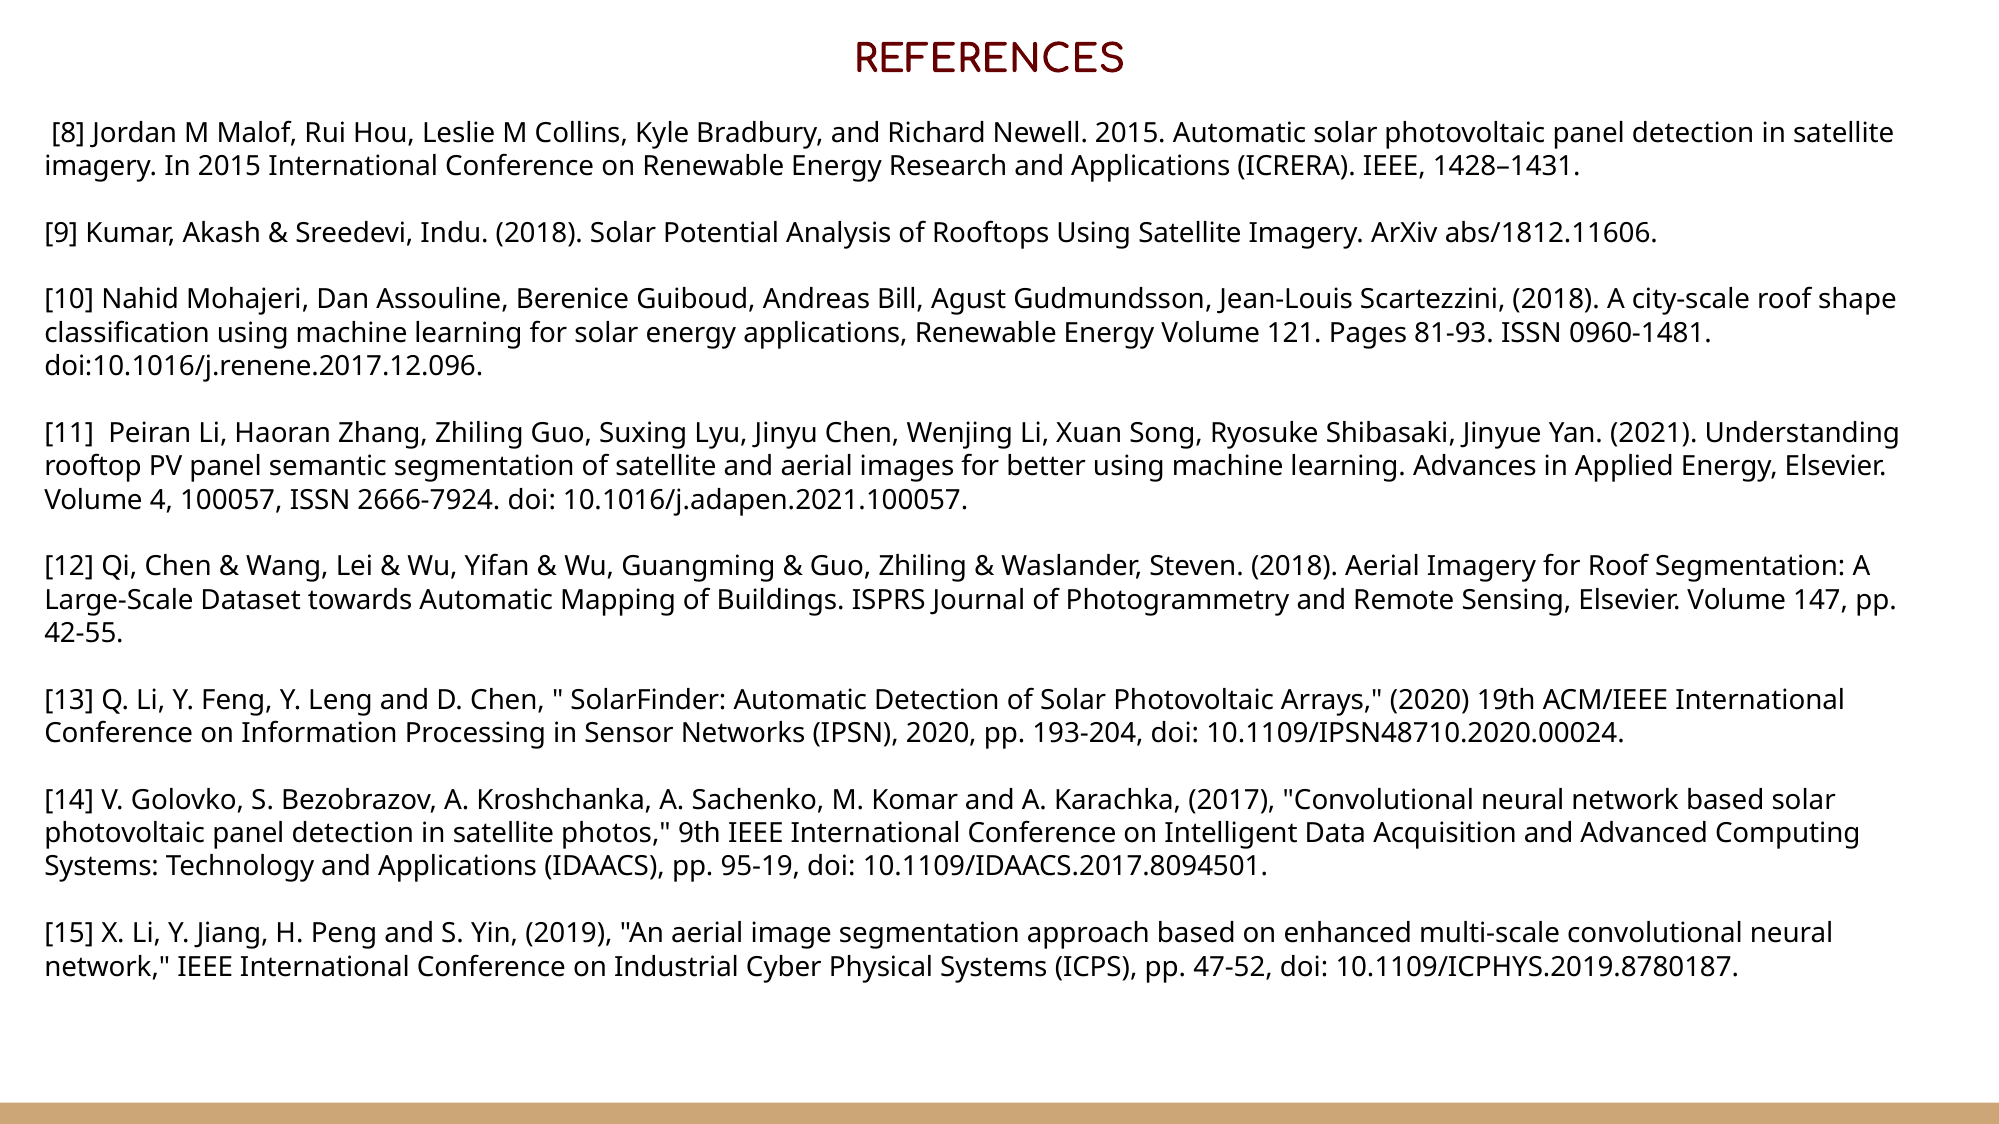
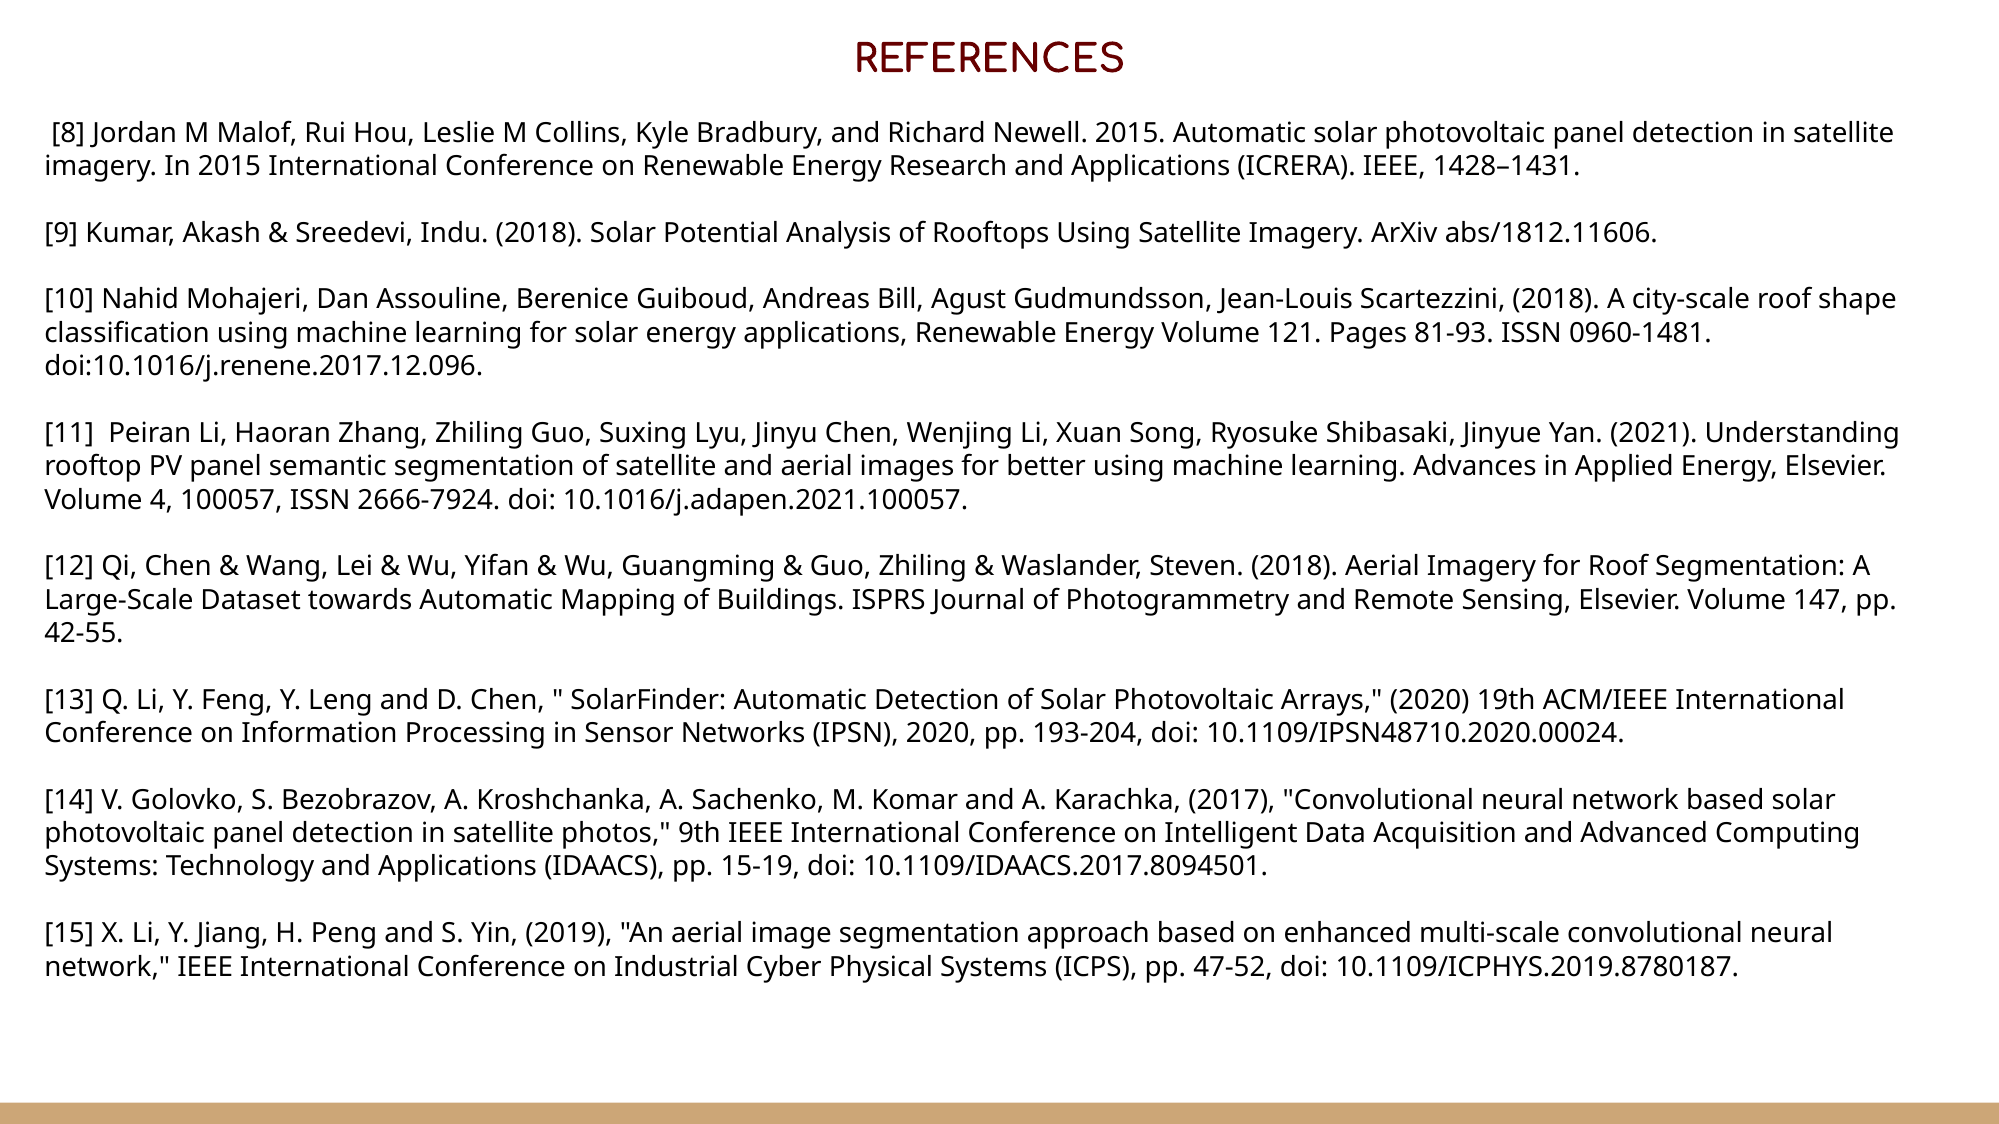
95-19: 95-19 -> 15-19 (760, 867)
